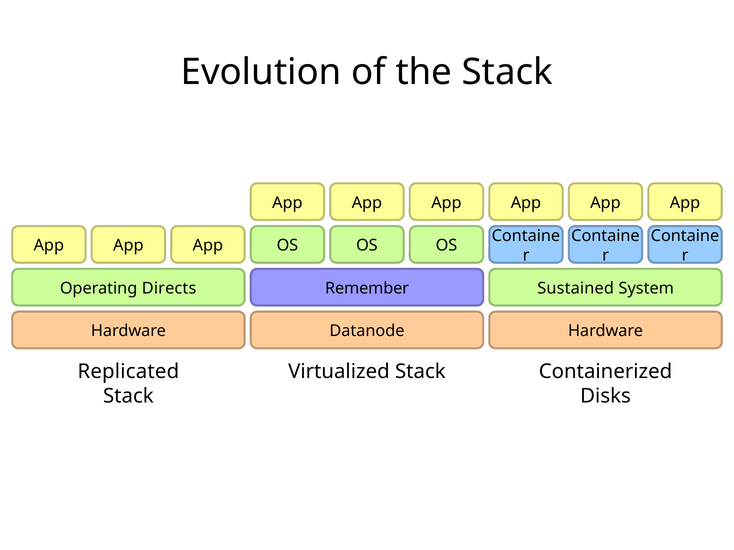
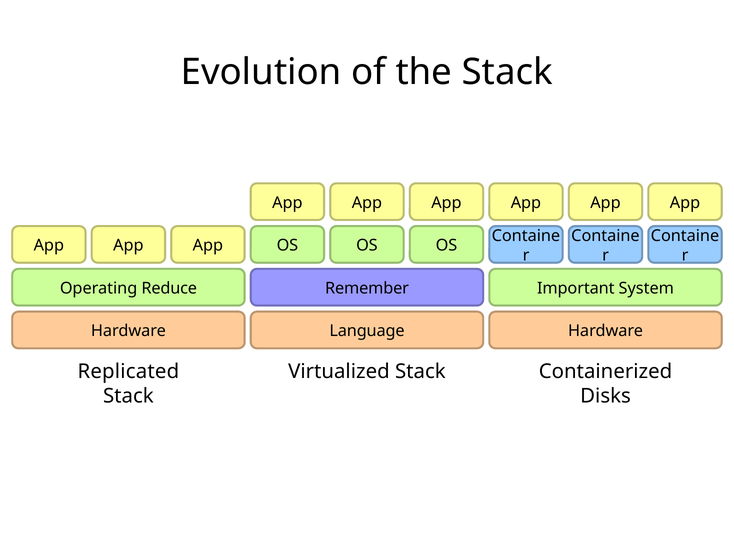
Directs: Directs -> Reduce (169, 289)
Sustained: Sustained -> Important (576, 289)
Datanode: Datanode -> Language (367, 331)
